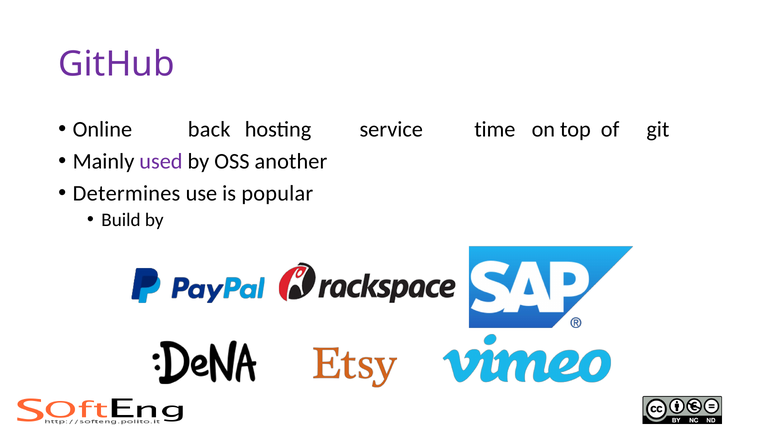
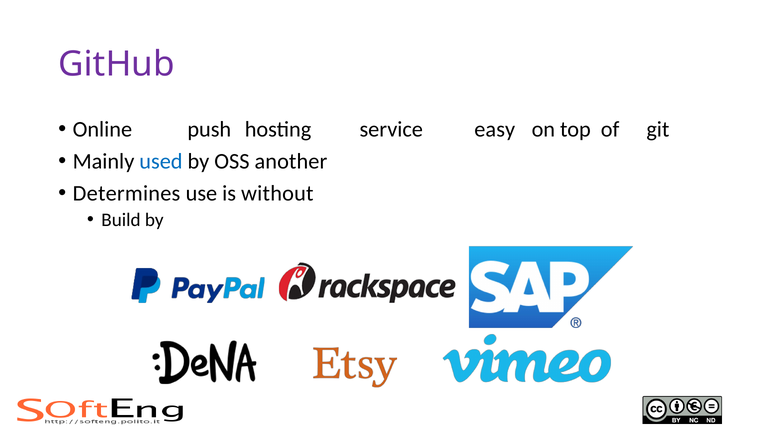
back: back -> push (209, 129)
time: time -> easy (495, 129)
used colour: purple -> blue (161, 161)
popular: popular -> without (277, 193)
